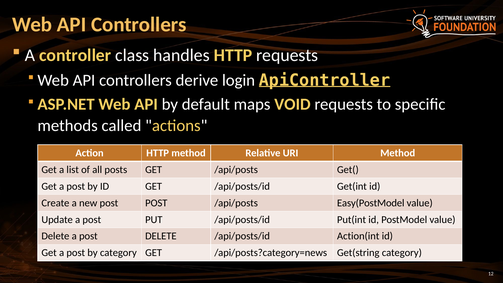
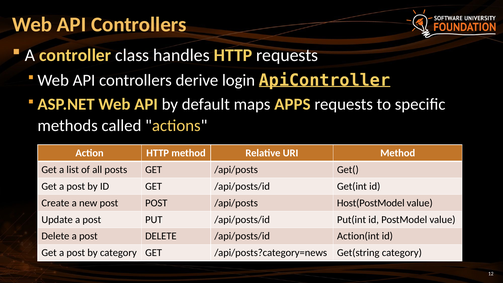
VOID: VOID -> APPS (292, 104)
Easy(PostModel: Easy(PostModel -> Host(PostModel (371, 203)
